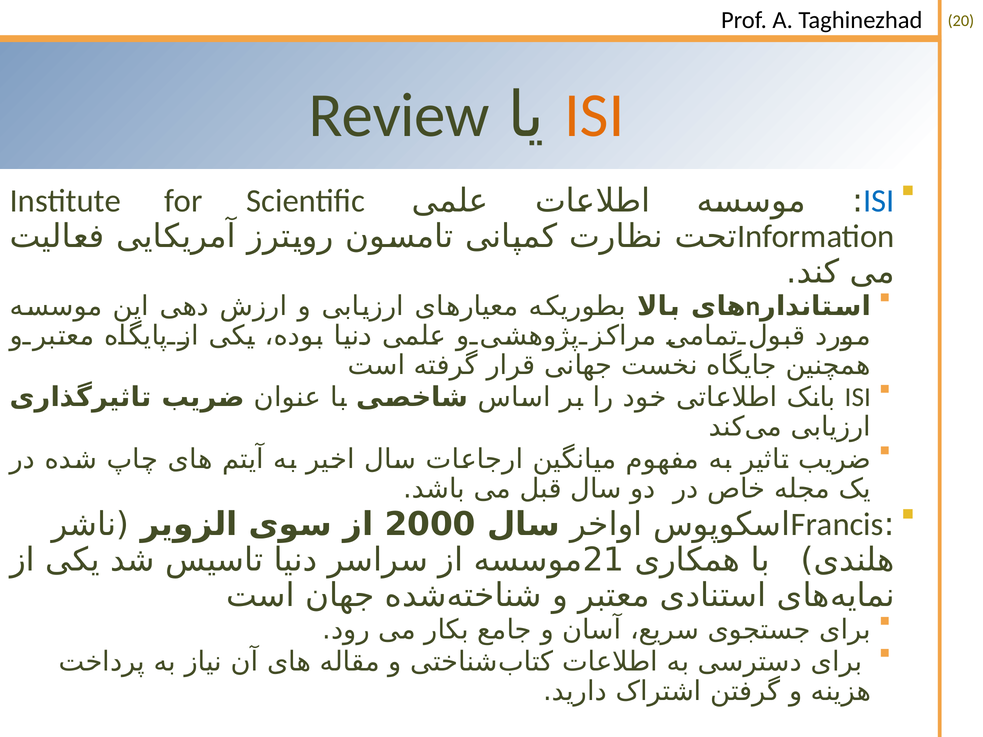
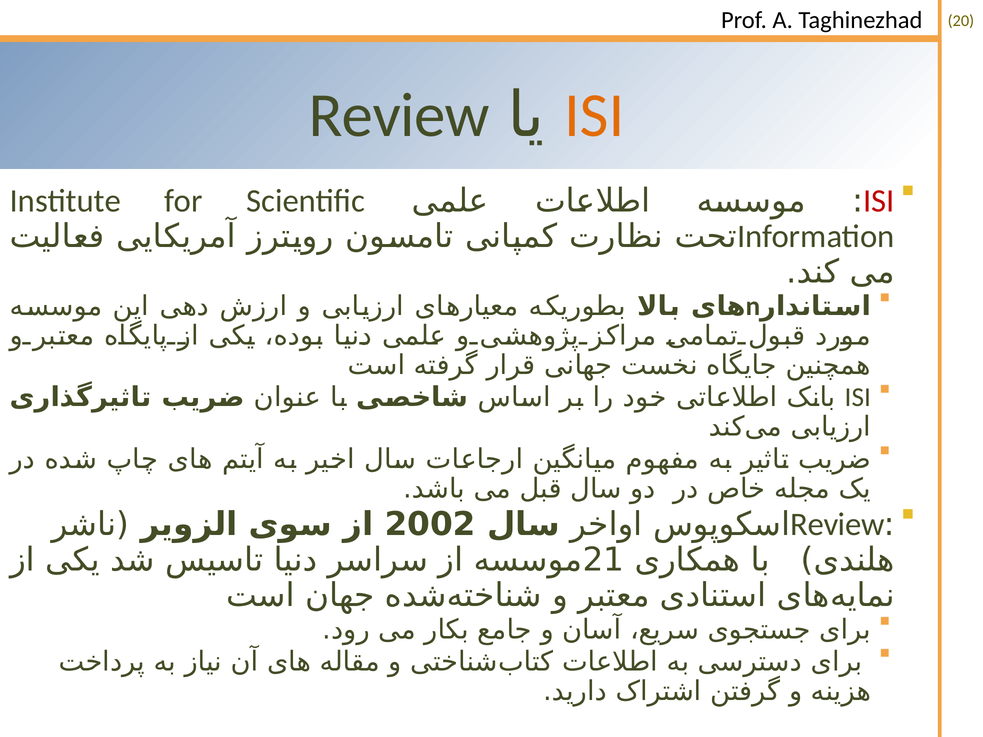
ISI colour: blue -> red (879, 201)
2000: 2000 -> 2002 (430, 525)
Francis: Francis -> Review (837, 525)
